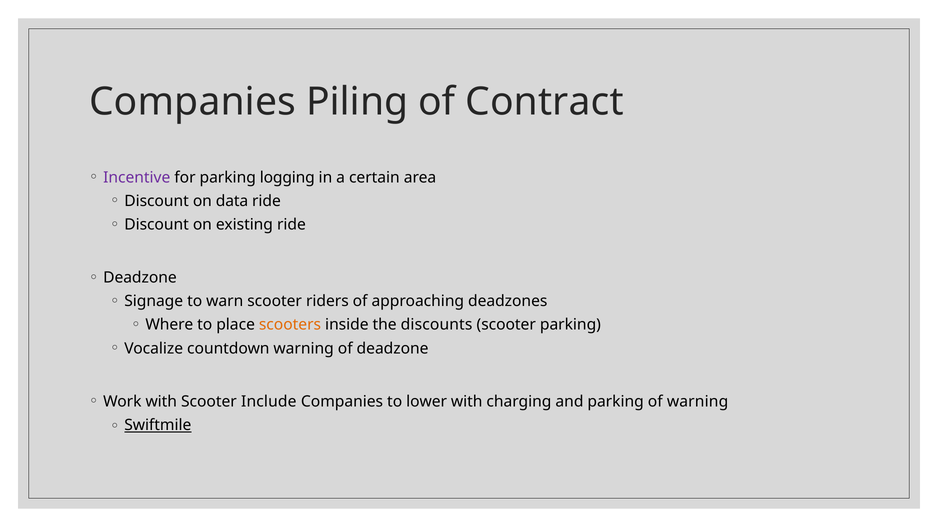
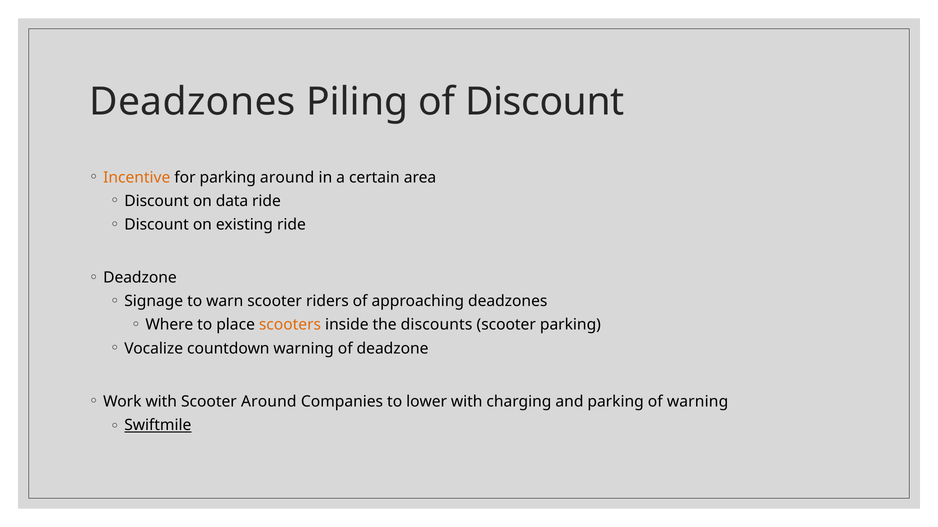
Companies: Companies -> Deadzones (192, 102)
of Contract: Contract -> Discount (545, 102)
Incentive colour: purple -> orange (137, 178)
parking logging: logging -> around (287, 178)
Scooter Include: Include -> Around (269, 402)
